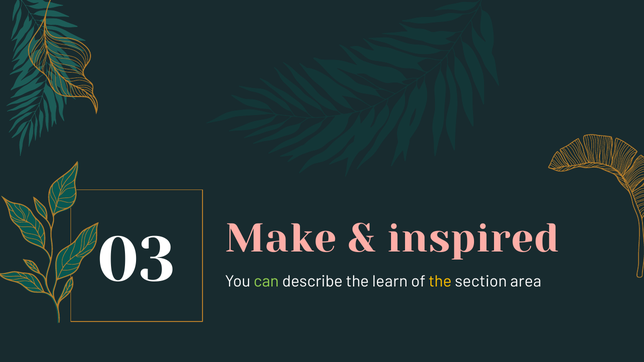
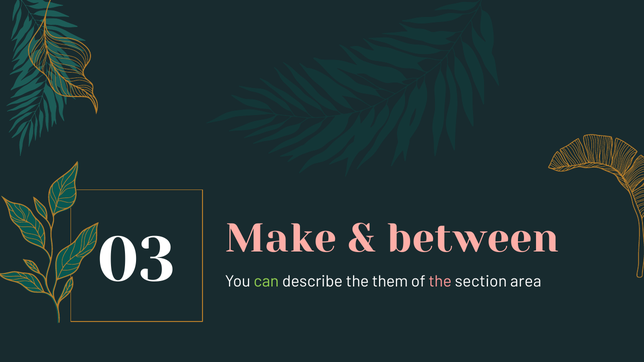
inspired: inspired -> between (473, 239)
learn: learn -> them (390, 282)
the colour: yellow -> pink (440, 282)
